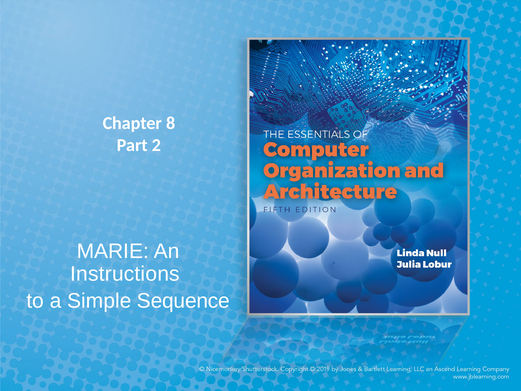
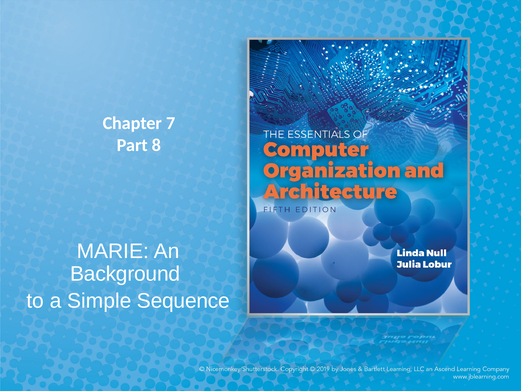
8: 8 -> 7 (171, 123)
2: 2 -> 8 (156, 145)
Instructions: Instructions -> Background (125, 274)
